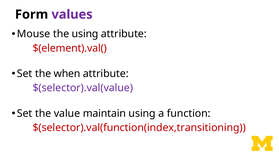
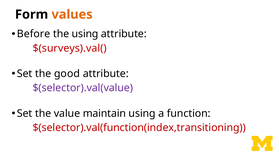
values colour: purple -> orange (72, 14)
Mouse: Mouse -> Before (34, 34)
$(element).val(: $(element).val( -> $(surveys).val( (70, 48)
when: when -> good (67, 74)
